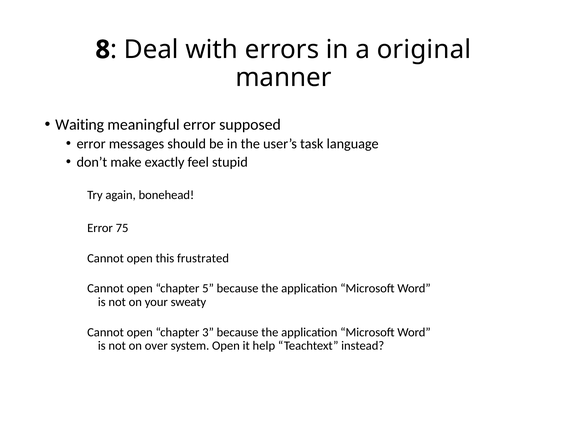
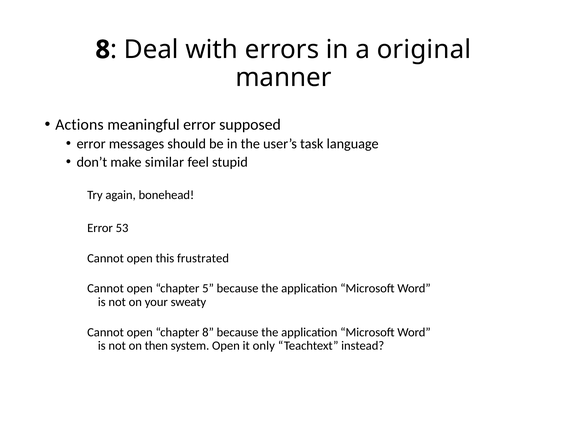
Waiting: Waiting -> Actions (79, 124)
exactly: exactly -> similar (164, 162)
75: 75 -> 53 (122, 228)
chapter 3: 3 -> 8 (208, 332)
over: over -> then (156, 345)
help: help -> only (264, 345)
